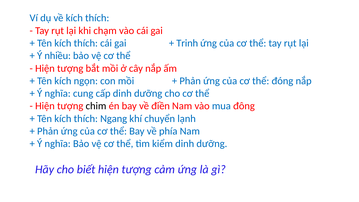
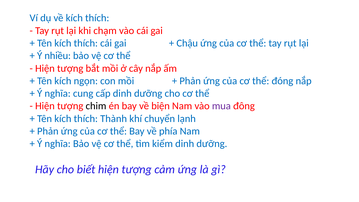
Trinh: Trinh -> Chậu (187, 43)
điền: điền -> biện (161, 106)
mua colour: blue -> purple (221, 106)
Ngang: Ngang -> Thành (114, 119)
